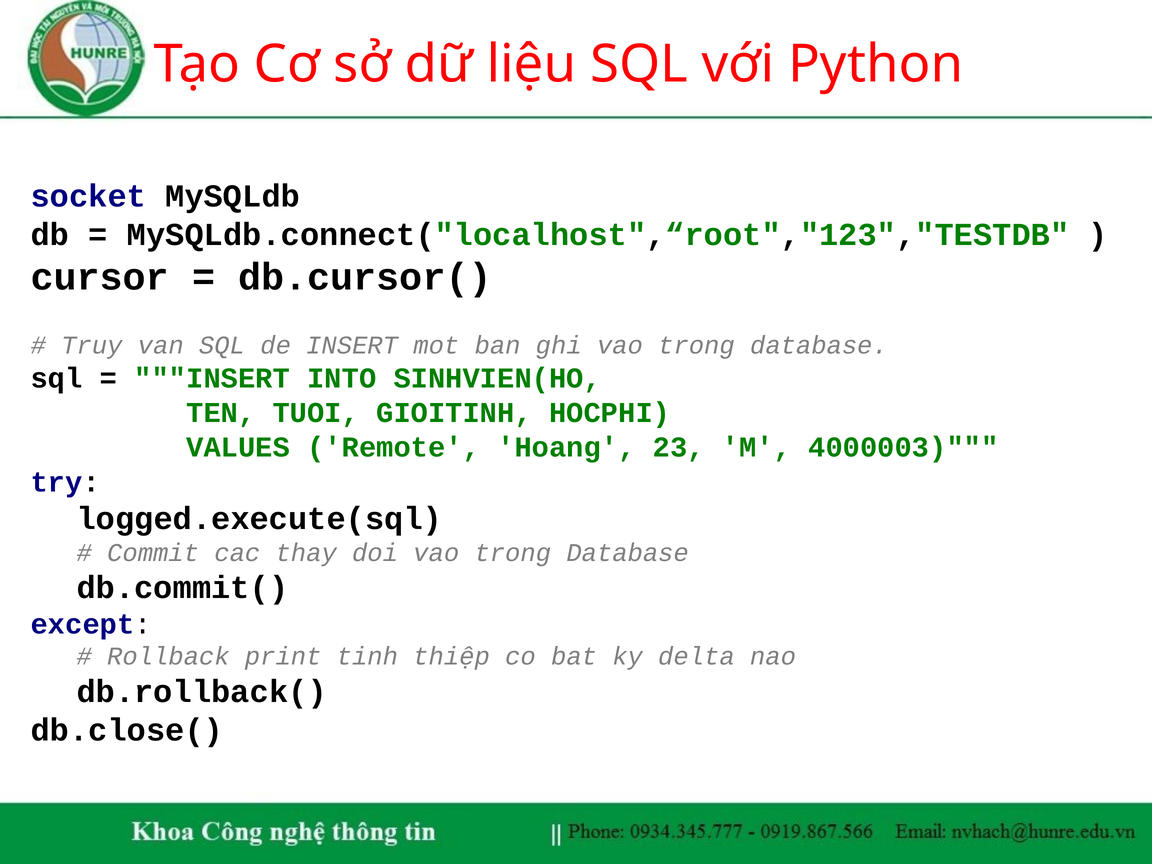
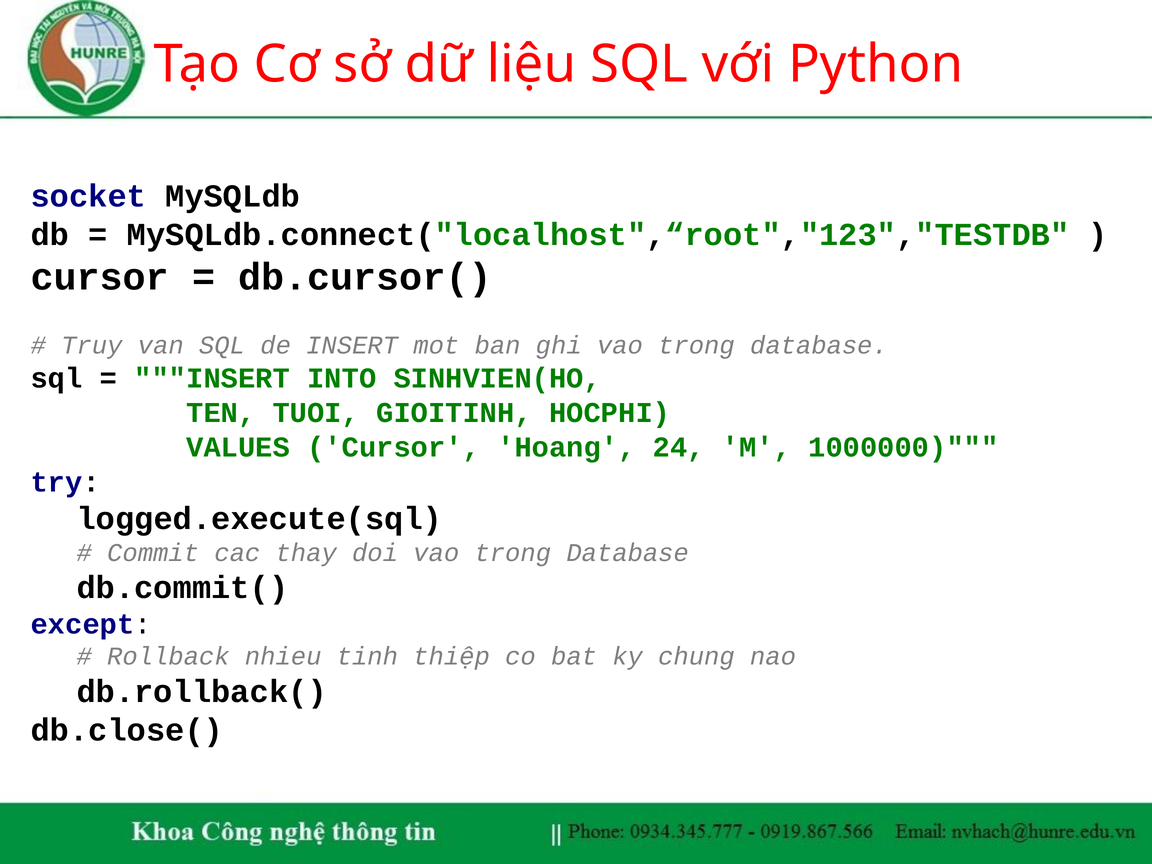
VALUES Remote: Remote -> Cursor (394, 447)
23: 23 -> 24 (679, 447)
4000003: 4000003 -> 1000000 (903, 447)
print: print -> nhieu (283, 656)
delta: delta -> chung (696, 656)
